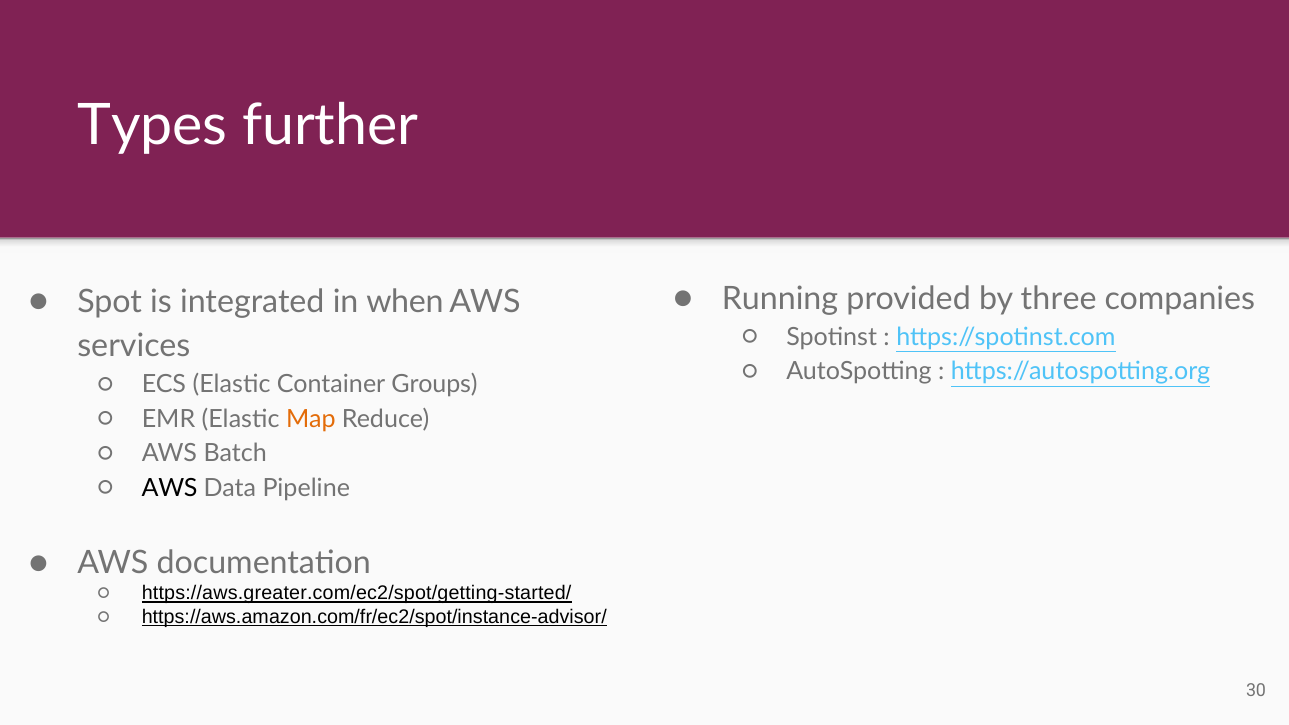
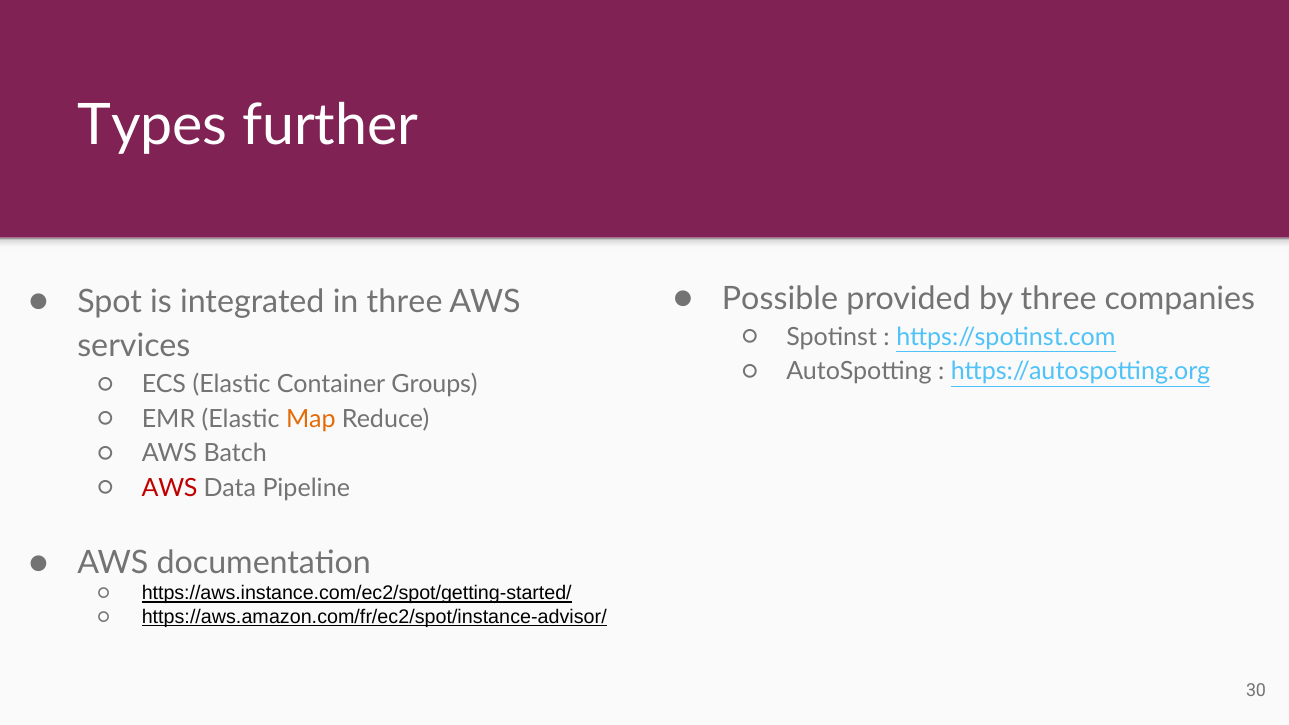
Running: Running -> Possible (780, 299)
in when: when -> three (405, 301)
AWS colour: black -> red (170, 488)
https://aws.greater.com/ec2/spot/getting-started/: https://aws.greater.com/ec2/spot/getting-started/ -> https://aws.instance.com/ec2/spot/getting-started/ (357, 593)
